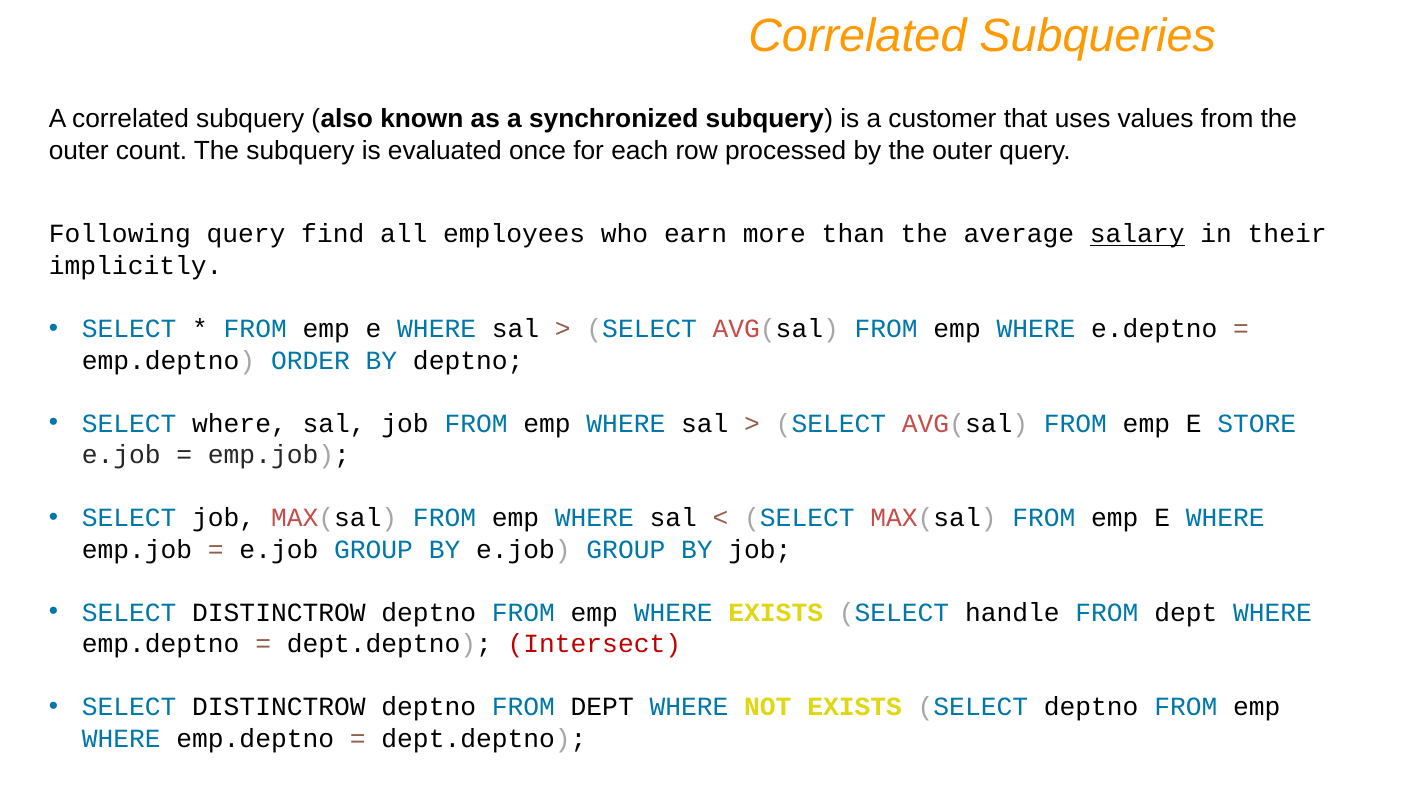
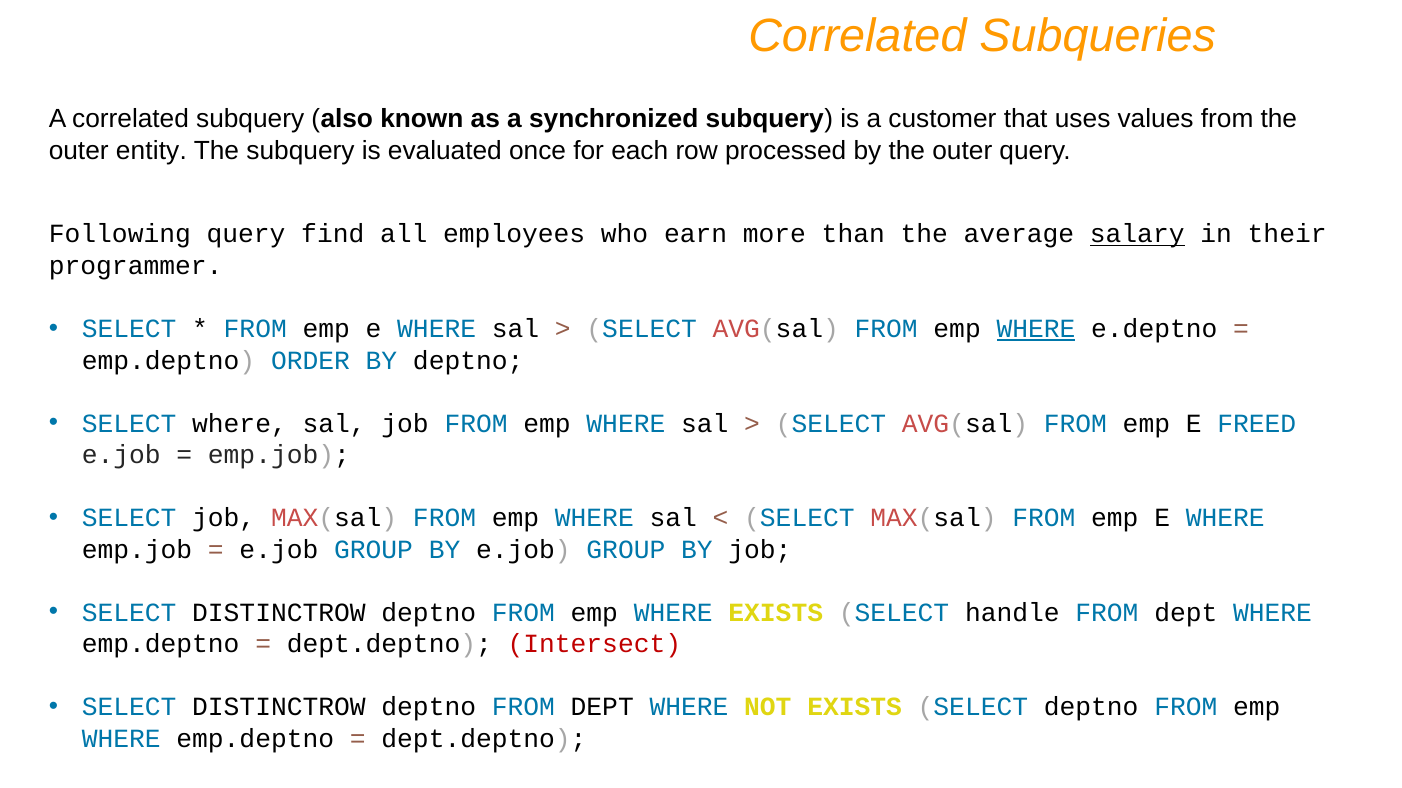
count: count -> entity (151, 151)
implicitly: implicitly -> programmer (136, 266)
WHERE underline: none -> present (1036, 329)
STORE: STORE -> FREED (1257, 424)
